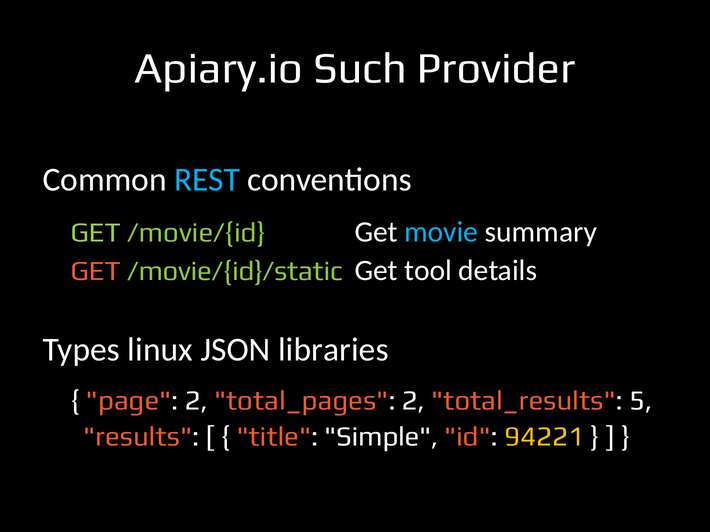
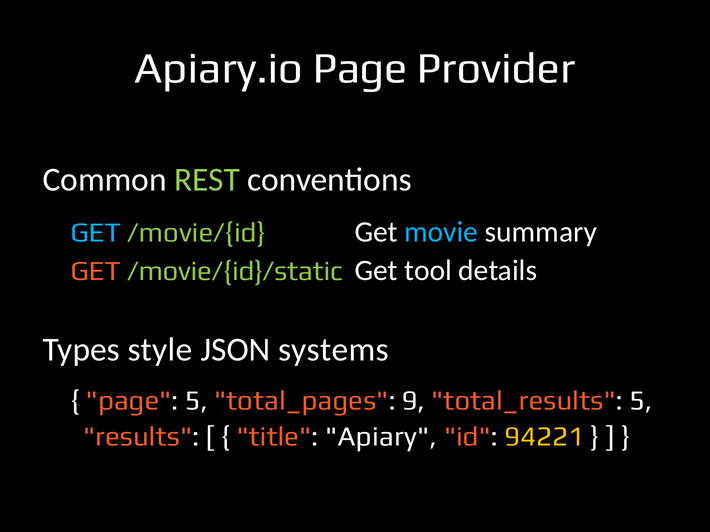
Apiary.io Such: Such -> Page (360, 69)
REST colour: light blue -> light green (207, 180)
GET colour: light green -> light blue (96, 233)
linux: linux -> style (160, 350)
libraries: libraries -> systems (333, 350)
page 2: 2 -> 5 (196, 401)
total_pages 2: 2 -> 9 (413, 401)
Simple: Simple -> Apiary (381, 437)
